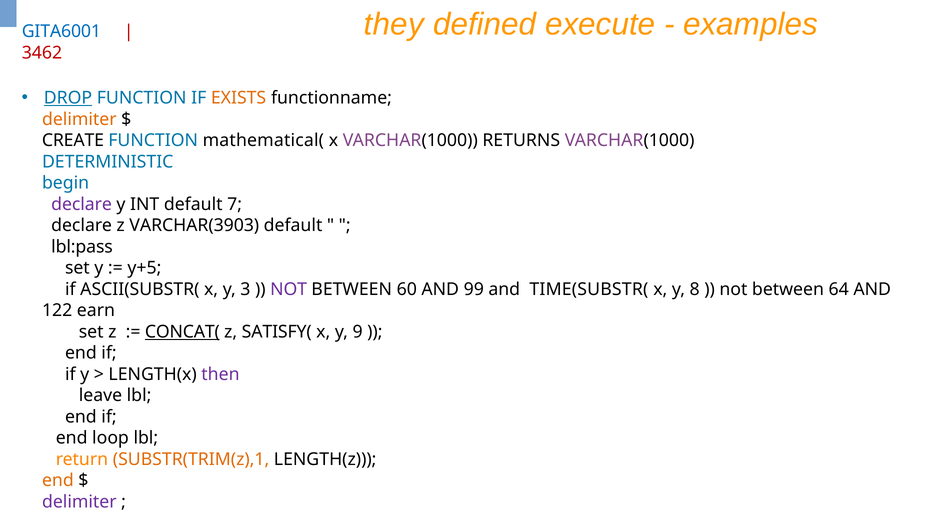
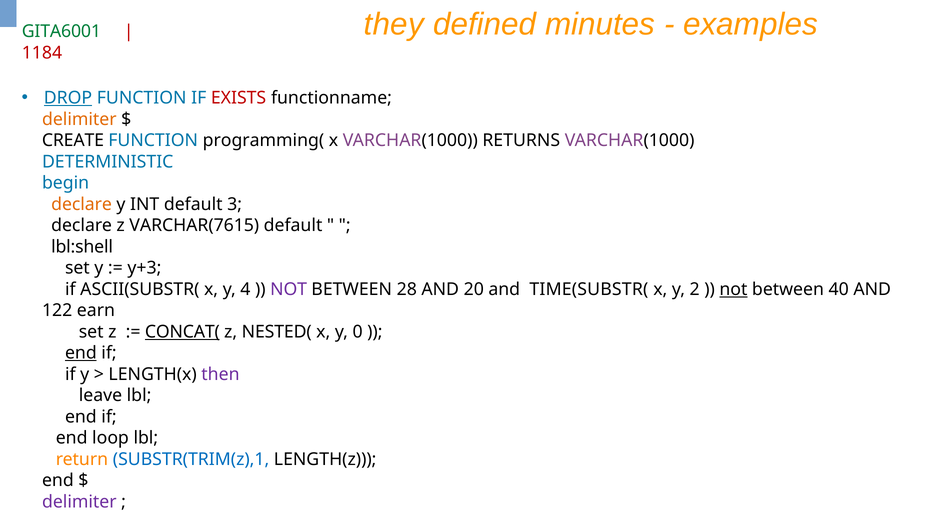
execute: execute -> minutes (600, 25)
GITA6001 colour: blue -> green (61, 32)
3462: 3462 -> 1184 (42, 53)
EXISTS colour: orange -> red (239, 98)
mathematical(: mathematical( -> programming( (263, 140)
declare colour: purple -> orange (82, 204)
7: 7 -> 3 (235, 204)
VARCHAR(3903: VARCHAR(3903 -> VARCHAR(7615 (194, 225)
lbl:pass: lbl:pass -> lbl:shell (82, 247)
y+5: y+5 -> y+3 (144, 268)
3: 3 -> 4 (245, 289)
60: 60 -> 28 (407, 289)
99: 99 -> 20 (474, 289)
8: 8 -> 2 (695, 289)
not underline: none -> present (733, 289)
64: 64 -> 40 (839, 289)
SATISFY(: SATISFY( -> NESTED( (277, 331)
9: 9 -> 0 (358, 331)
end underline: none -> present (81, 353)
SUBSTR(TRIM(z),1 colour: orange -> blue (191, 459)
end colour: orange -> black (58, 480)
